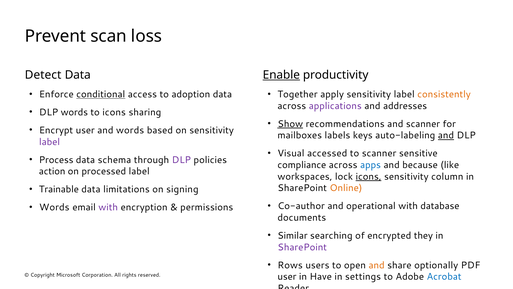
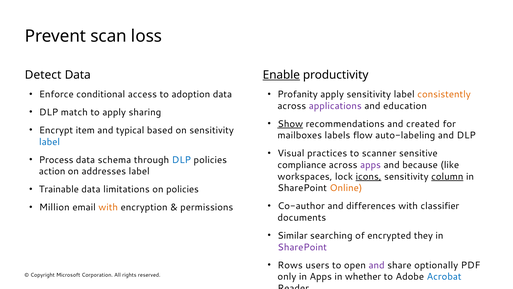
conditional underline: present -> none (101, 94)
Together: Together -> Profanity (298, 94)
addresses: addresses -> education (405, 106)
DLP words: words -> match (74, 112)
to icons: icons -> apply (114, 112)
and scanner: scanner -> created (423, 124)
Encrypt user: user -> item (85, 130)
and words: words -> typical (130, 130)
keys: keys -> flow (363, 135)
and underline: present -> none (446, 135)
label colour: purple -> blue (50, 142)
accessed: accessed -> practices (327, 153)
DLP colour: purple -> blue (181, 160)
apps colour: blue -> purple (371, 165)
processed: processed -> addresses (104, 171)
column underline: none -> present (447, 176)
on signing: signing -> policies (182, 189)
operational: operational -> differences (371, 206)
database: database -> classifier (440, 206)
Words: Words -> Million (54, 207)
with colour: purple -> orange (108, 207)
and colour: orange -> purple (377, 265)
user: user -> only (287, 276)
in Have: Have -> Apps (321, 276)
settings: settings -> whether (363, 276)
